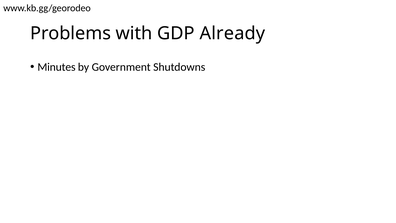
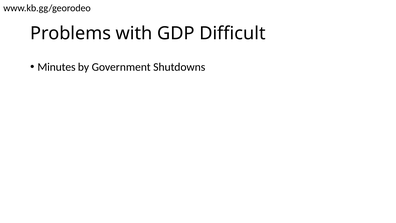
Already: Already -> Difficult (232, 33)
